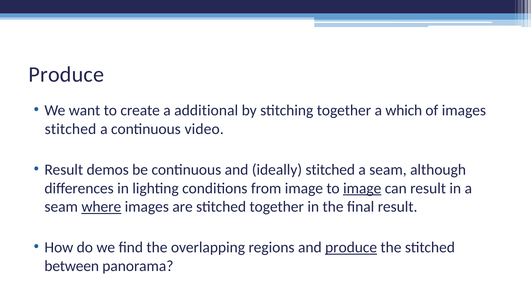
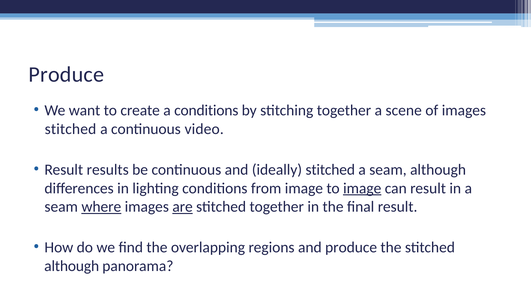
a additional: additional -> conditions (206, 110)
which: which -> scene (404, 110)
demos: demos -> results (108, 169)
are underline: none -> present (183, 207)
produce underline: present -> none (351, 247)
between: between -> although (72, 266)
